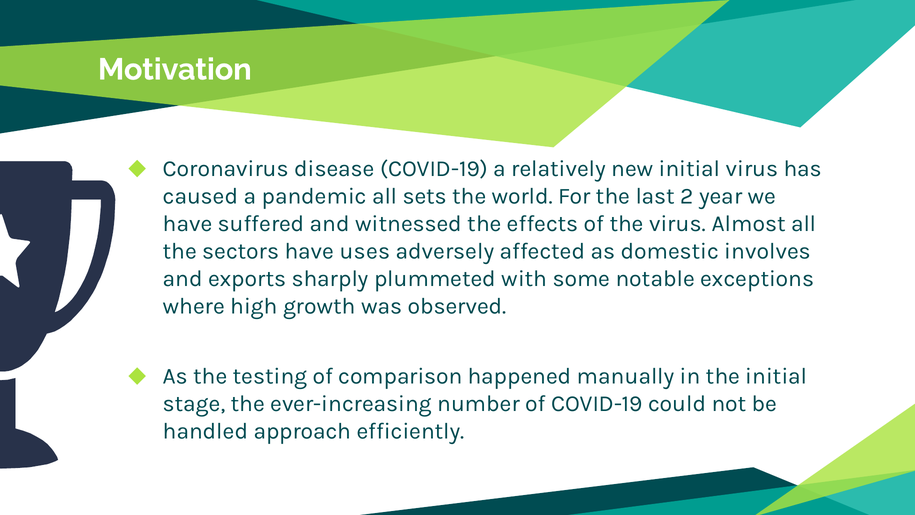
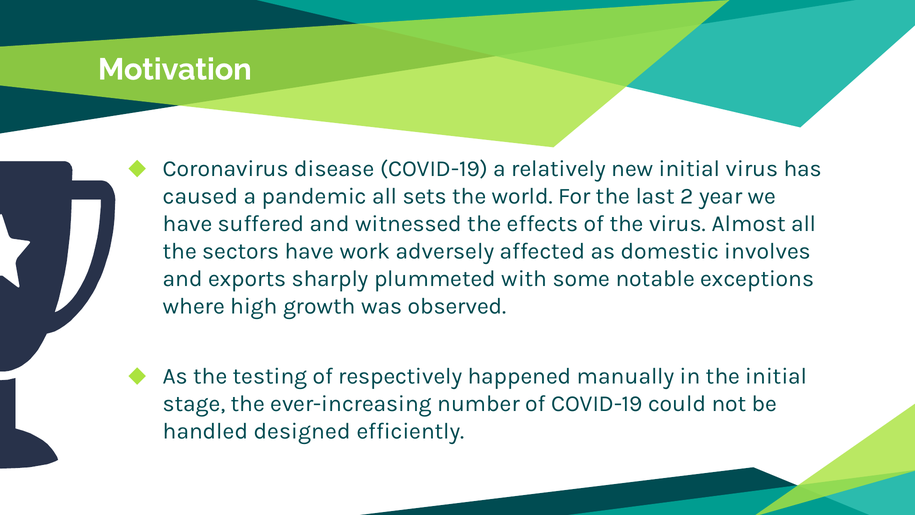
uses: uses -> work (365, 251)
comparison: comparison -> respectively (400, 376)
approach: approach -> designed (302, 431)
